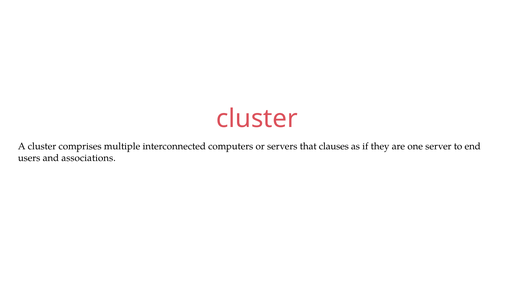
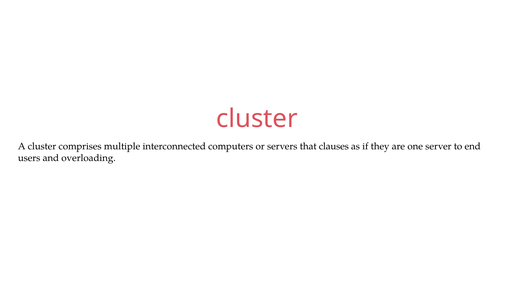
associations: associations -> overloading (89, 158)
